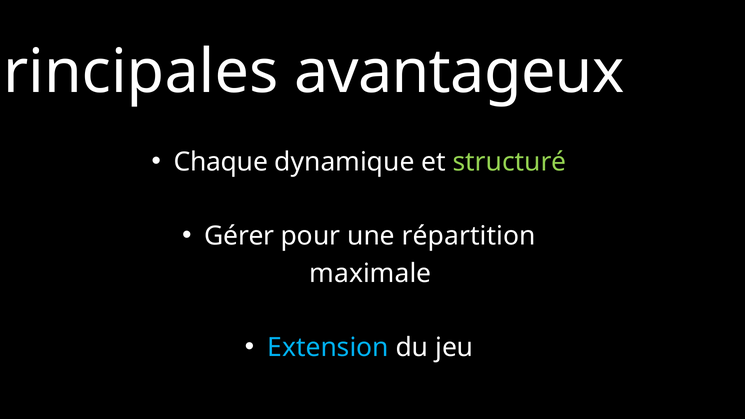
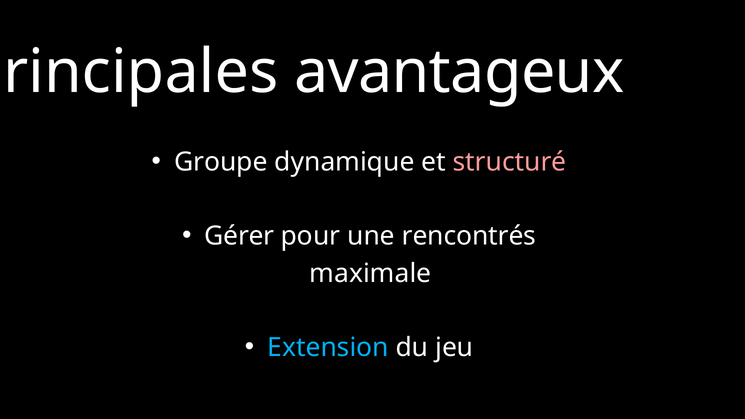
Chaque: Chaque -> Groupe (221, 162)
structuré colour: light green -> pink (510, 162)
répartition: répartition -> rencontrés (469, 236)
